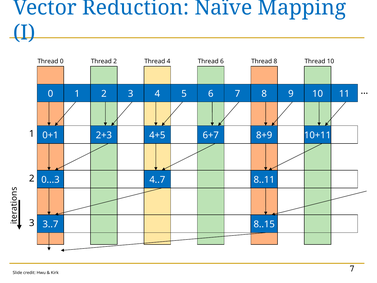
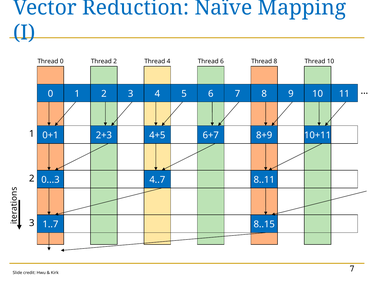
3..7: 3..7 -> 1..7 (50, 224)
